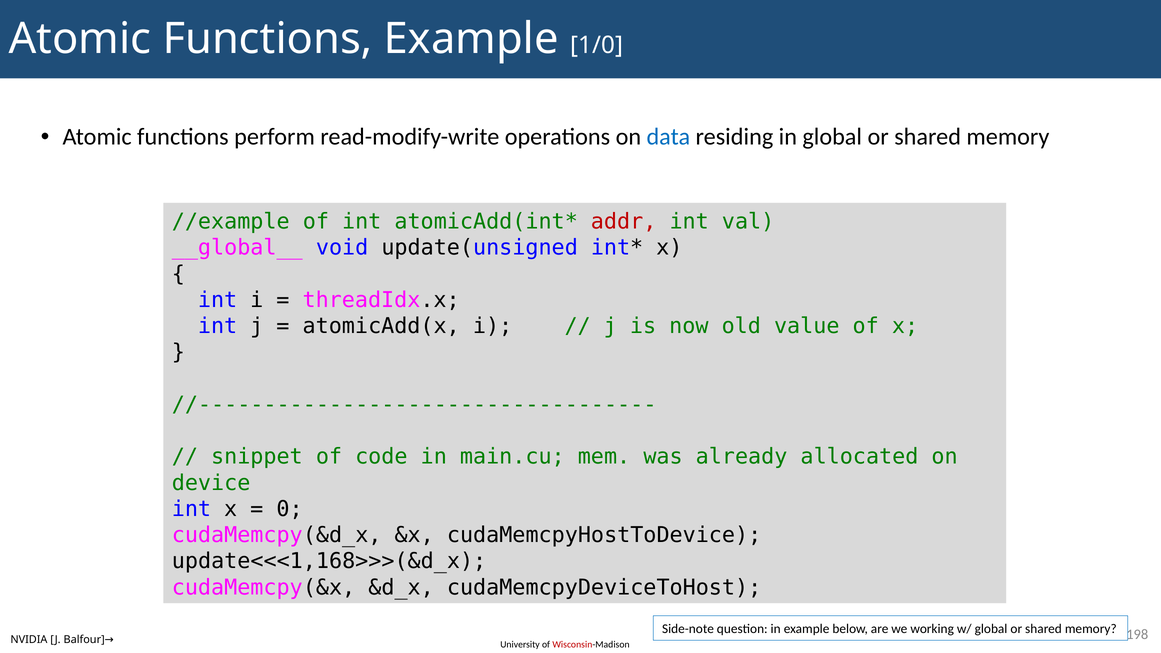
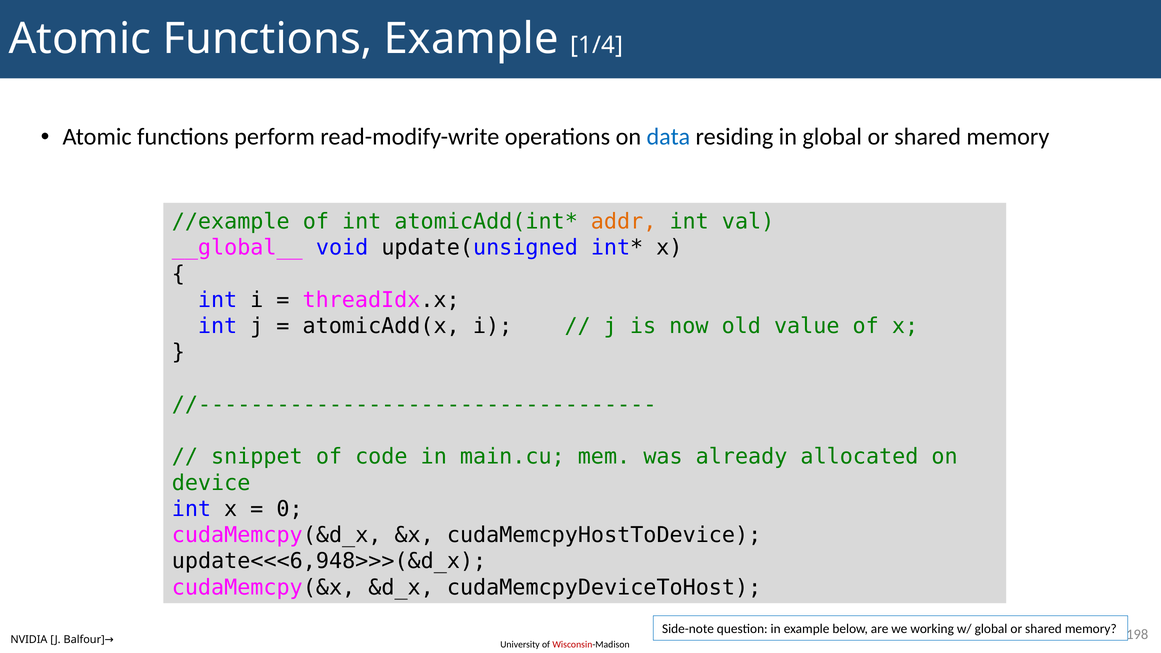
1/0: 1/0 -> 1/4 (597, 45)
addr colour: red -> orange (624, 222)
update<<<1,168>>>(&d_x: update<<<1,168>>>(&d_x -> update<<<6,948>>>(&d_x (329, 561)
